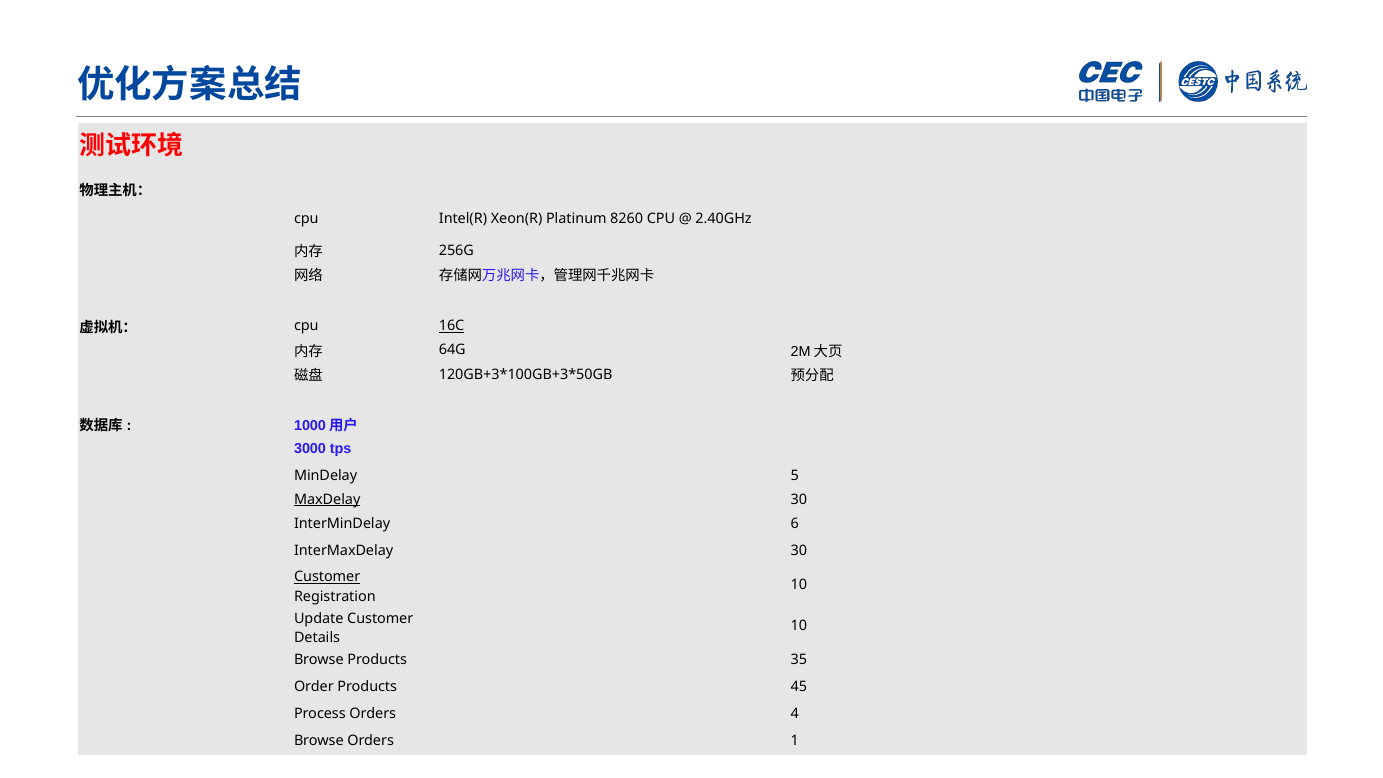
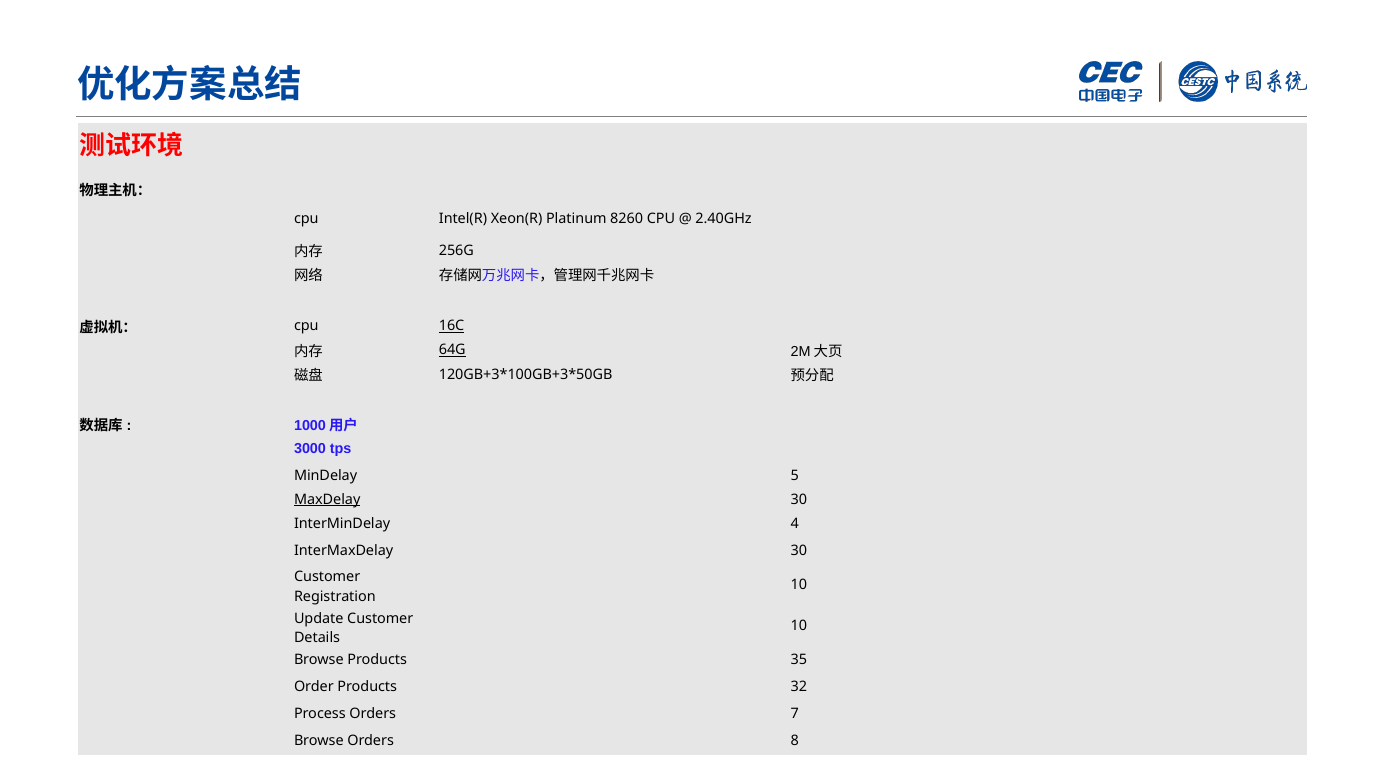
64G underline: none -> present (452, 350)
6: 6 -> 4 (795, 524)
Customer underline: present -> none (327, 577)
45: 45 -> 32 (799, 687)
4: 4 -> 7 (795, 714)
1: 1 -> 8 (795, 740)
